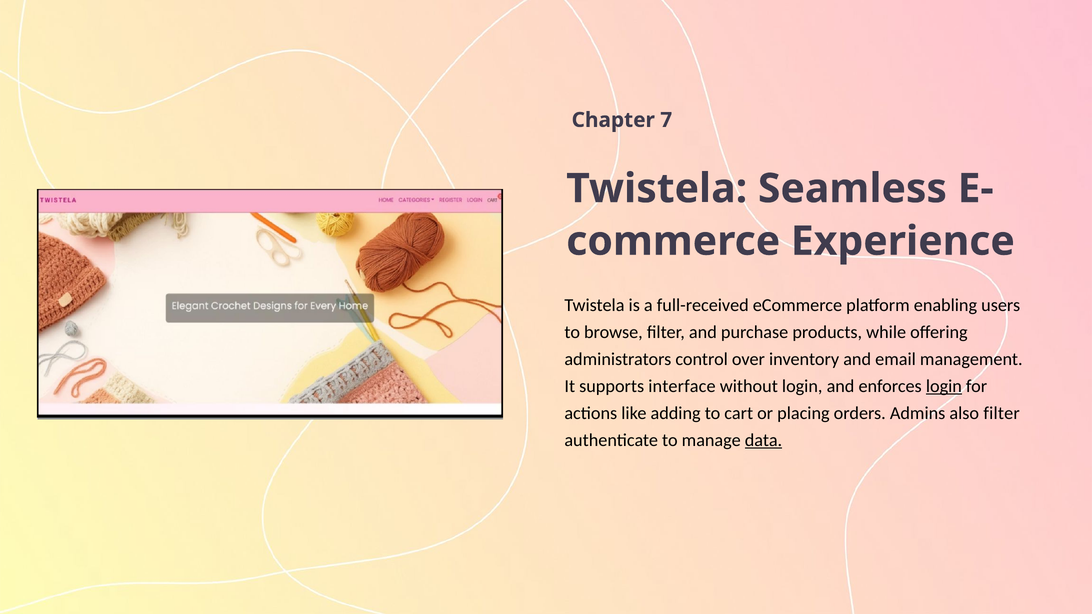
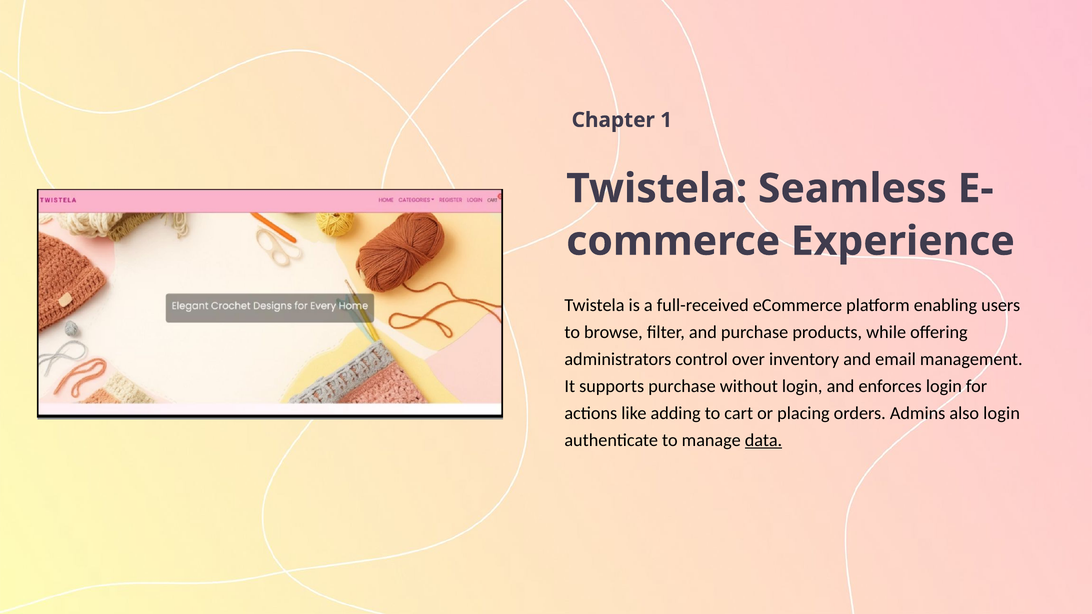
7: 7 -> 1 (666, 120)
supports interface: interface -> purchase (682, 386)
login underline: present -> none (944, 386)
also filter: filter -> login (1002, 413)
